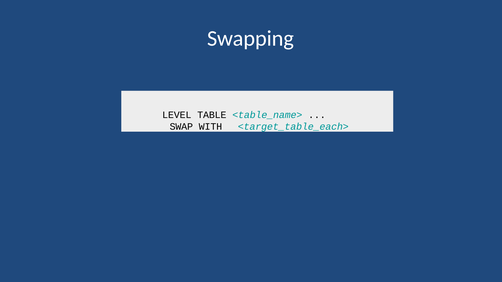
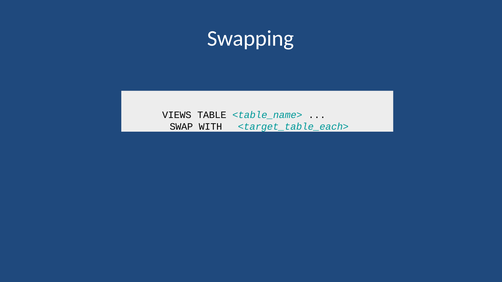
LEVEL: LEVEL -> VIEWS (177, 115)
